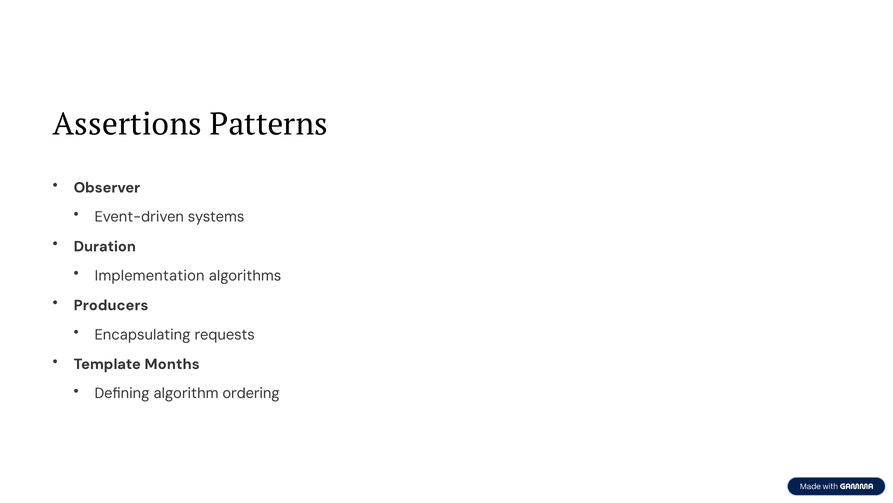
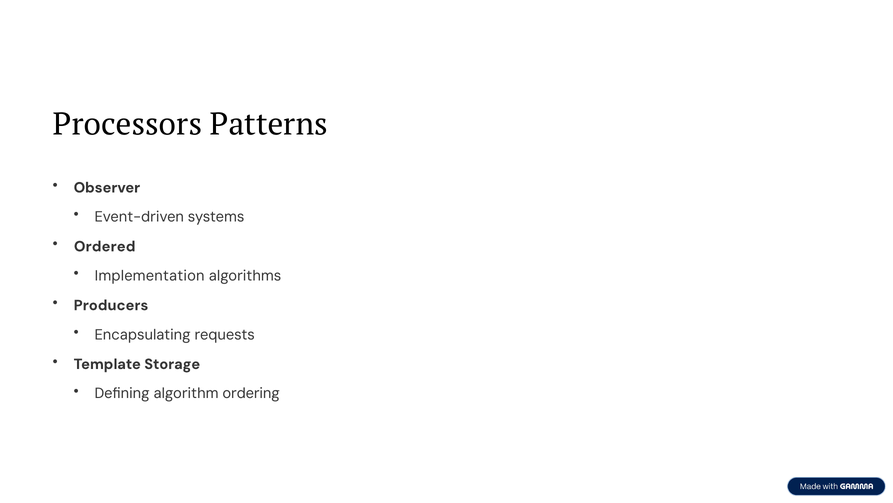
Assertions: Assertions -> Processors (127, 124)
Duration: Duration -> Ordered (105, 246)
Months: Months -> Storage (172, 364)
